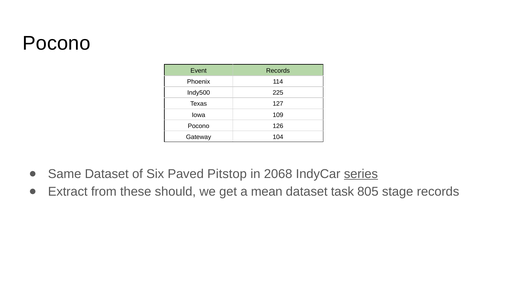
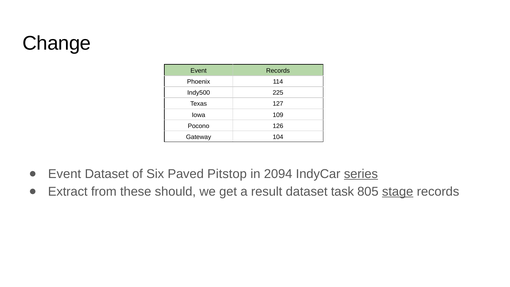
Pocono: Pocono -> Change (57, 43)
Same: Same -> Event (65, 174)
2068: 2068 -> 2094 (278, 174)
mean: mean -> result (267, 191)
stage underline: none -> present (398, 191)
